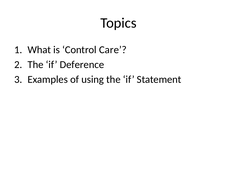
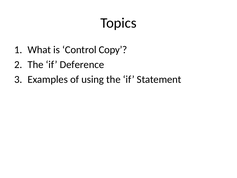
Care: Care -> Copy (113, 50)
